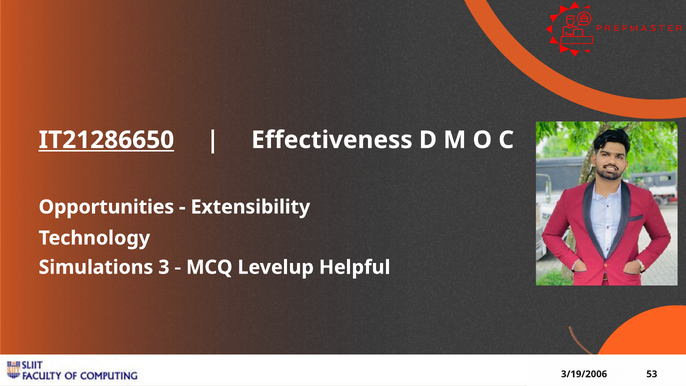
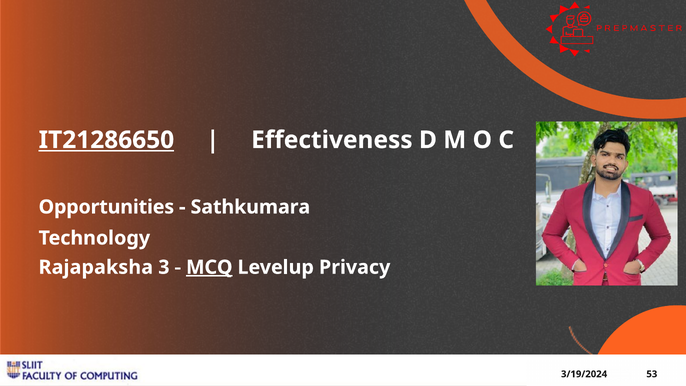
Extensibility: Extensibility -> Sathkumara (250, 207)
Simulations: Simulations -> Rajapaksha (96, 267)
MCQ underline: none -> present (209, 267)
Helpful: Helpful -> Privacy (355, 267)
3/19/2006: 3/19/2006 -> 3/19/2024 (584, 374)
